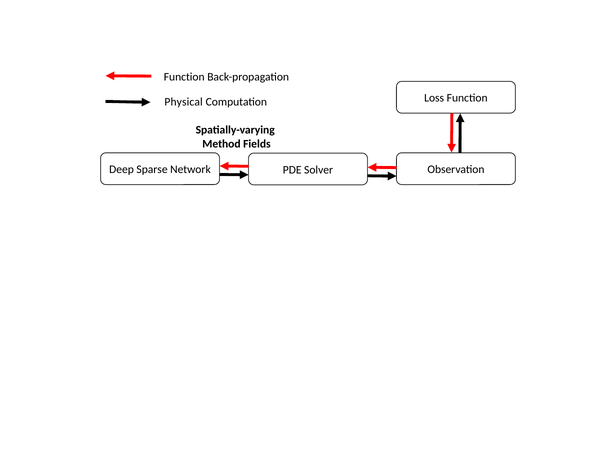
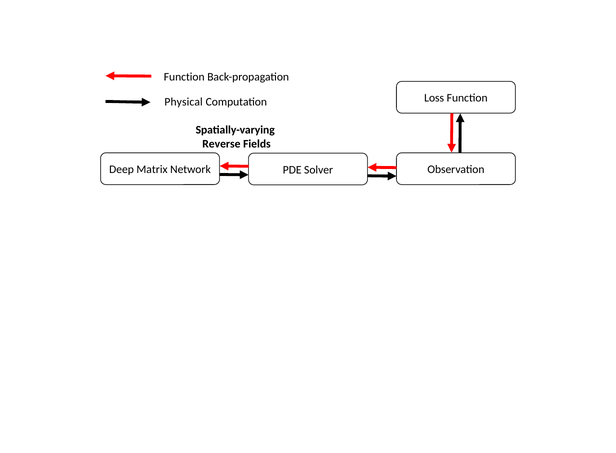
Method: Method -> Reverse (221, 144)
Sparse: Sparse -> Matrix (152, 169)
